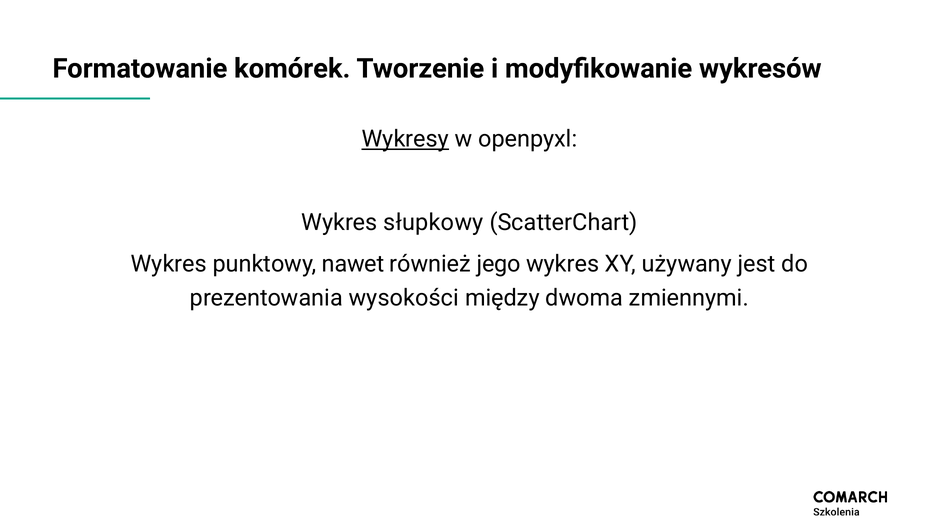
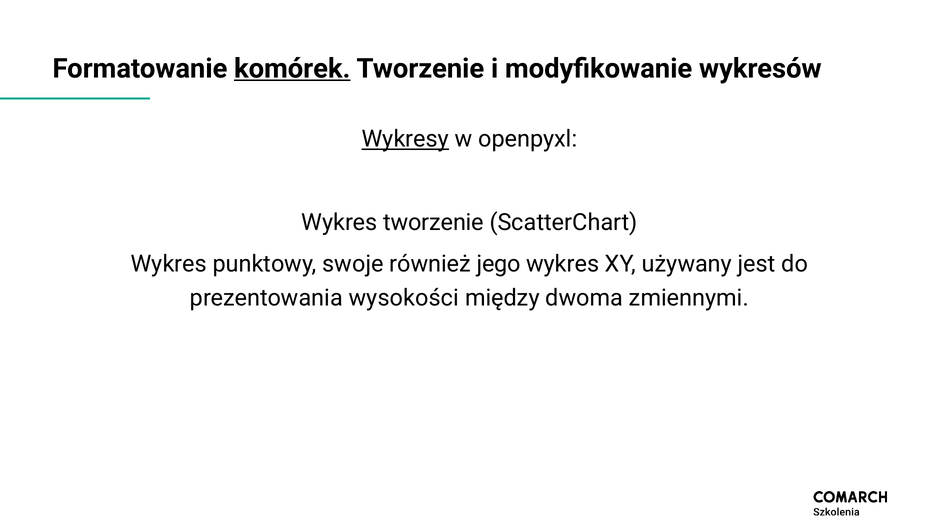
komórek underline: none -> present (292, 69)
Wykres słupkowy: słupkowy -> tworzenie (434, 222)
nawet: nawet -> swoje (353, 264)
